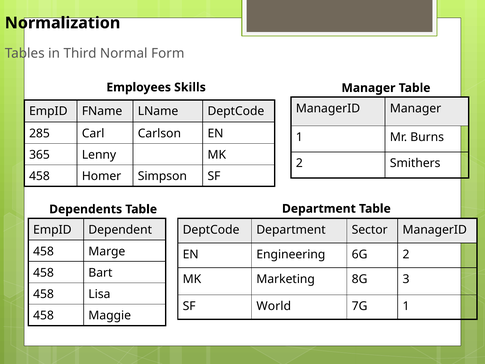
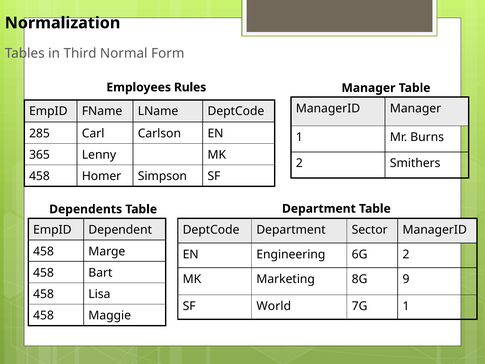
Skills: Skills -> Rules (190, 87)
3: 3 -> 9 (406, 279)
